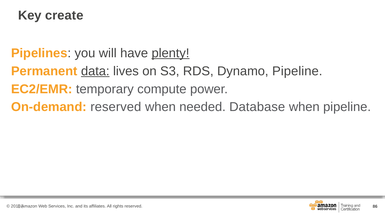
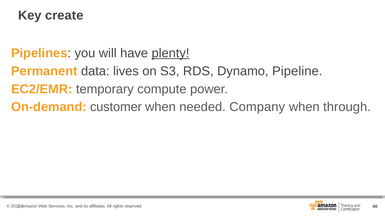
data underline: present -> none (95, 71)
On-demand reserved: reserved -> customer (116, 107)
Database: Database -> Company (257, 107)
when pipeline: pipeline -> through (347, 107)
